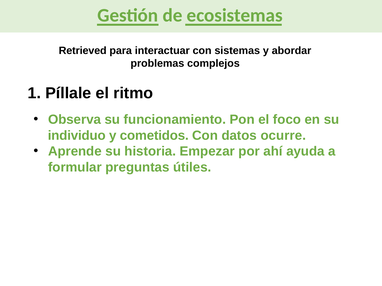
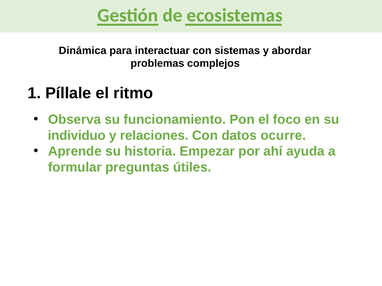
Retrieved: Retrieved -> Dinámica (83, 51)
cometidos: cometidos -> relaciones (154, 136)
